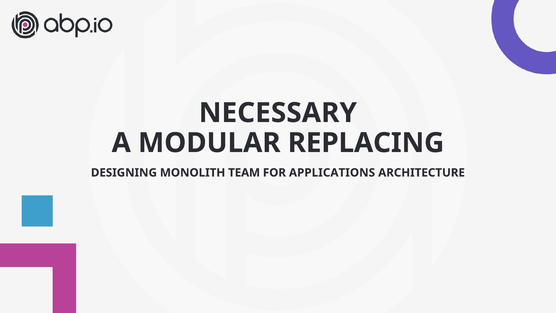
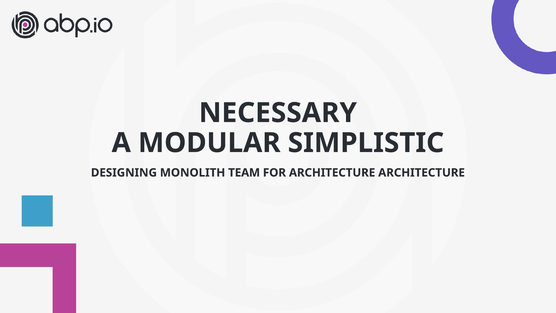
REPLACING: REPLACING -> SIMPLISTIC (366, 143)
FOR APPLICATIONS: APPLICATIONS -> ARCHITECTURE (332, 173)
